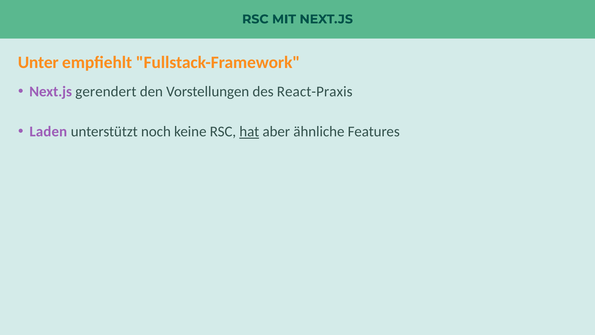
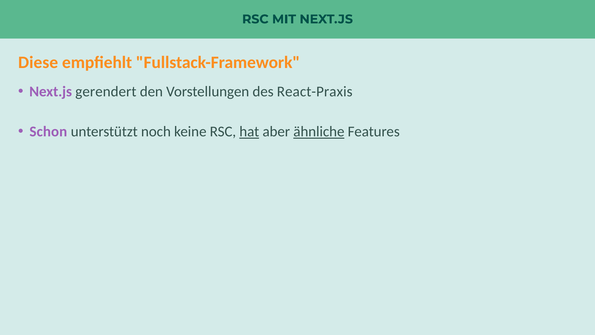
Unter: Unter -> Diese (38, 62)
Laden: Laden -> Schon (48, 132)
ähnliche underline: none -> present (319, 132)
